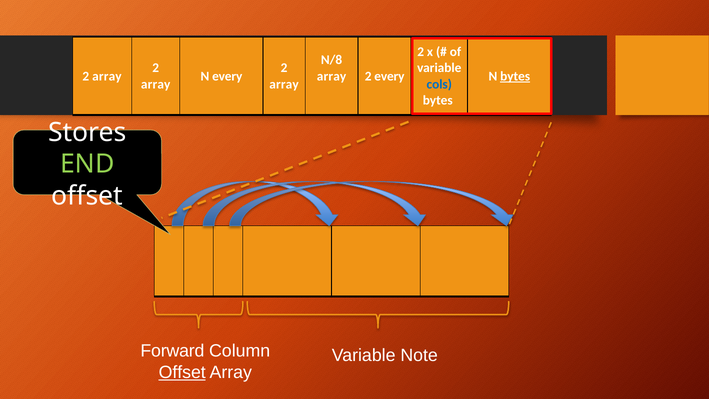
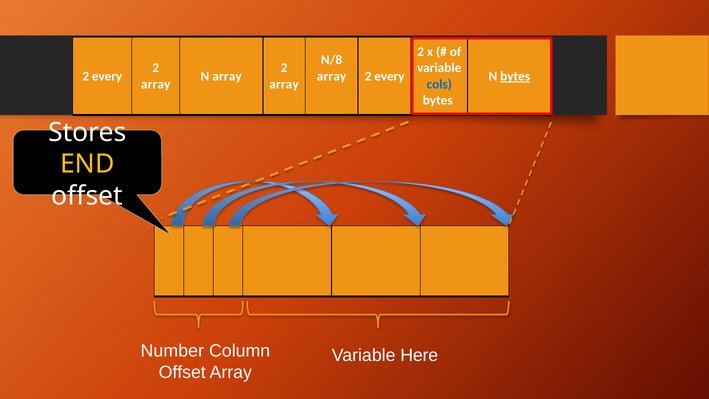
array: array -> every (107, 76)
N every: every -> array (227, 76)
END colour: light green -> yellow (87, 164)
Forward: Forward -> Number (172, 351)
Note: Note -> Here (419, 355)
Offset underline: present -> none (182, 372)
